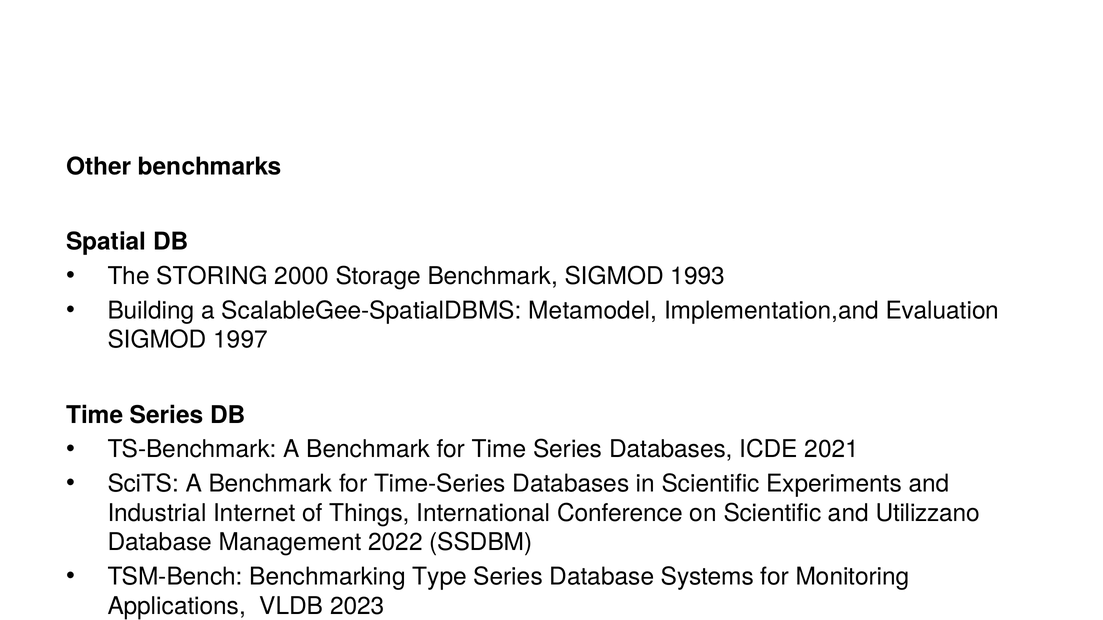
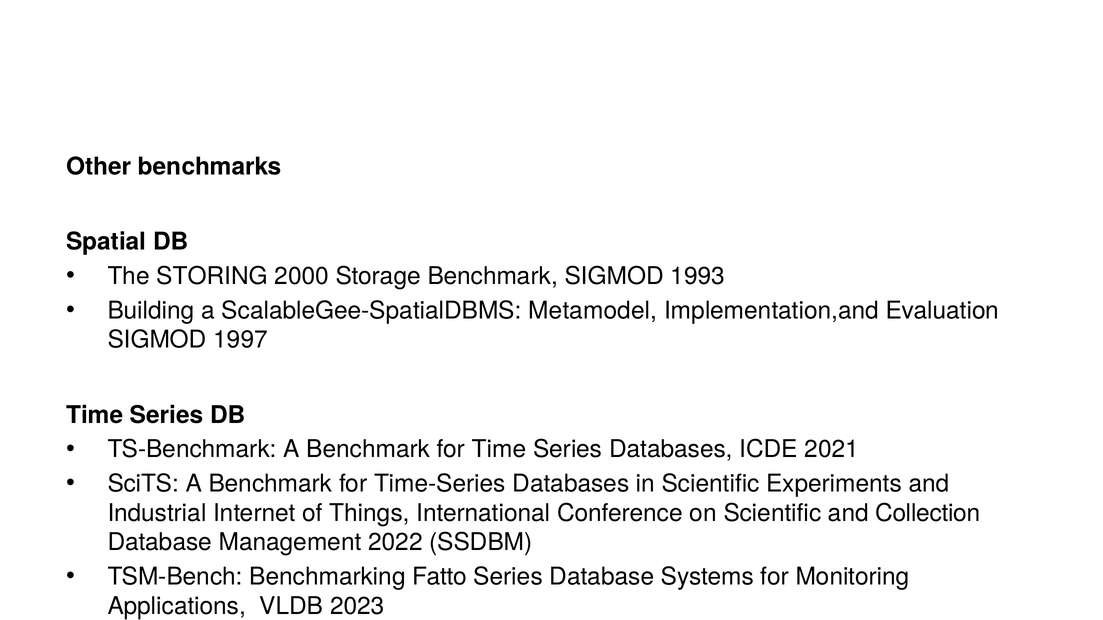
Utilizzano: Utilizzano -> Collection (928, 513)
Type: Type -> Fatto (440, 577)
